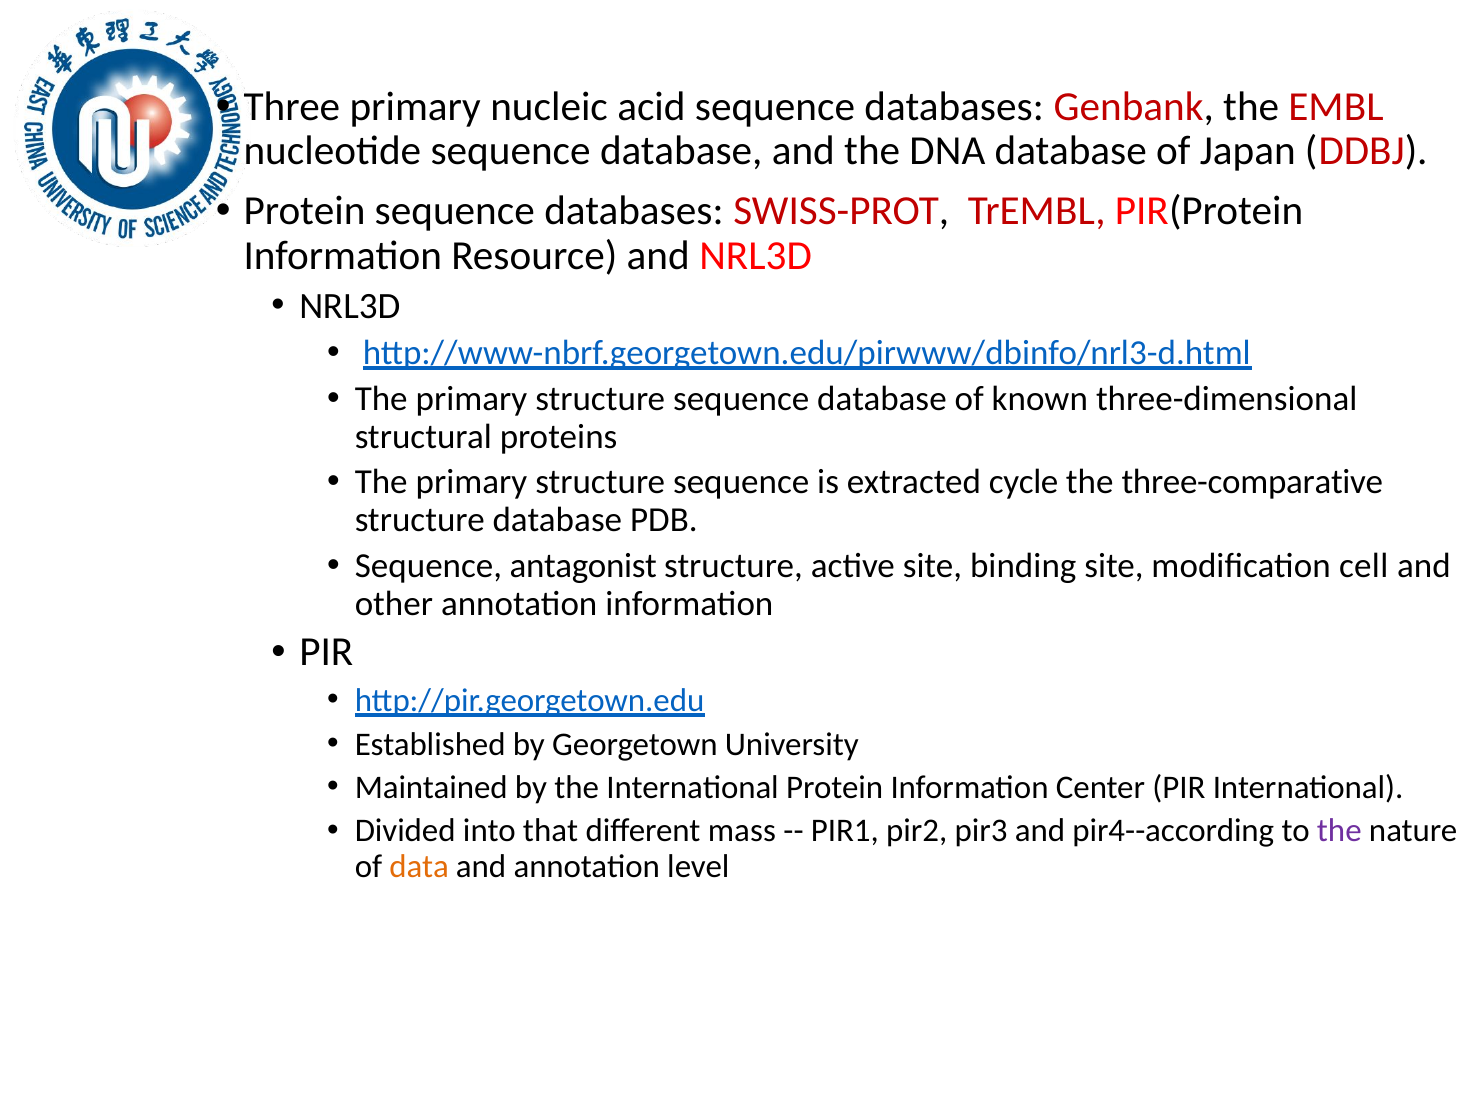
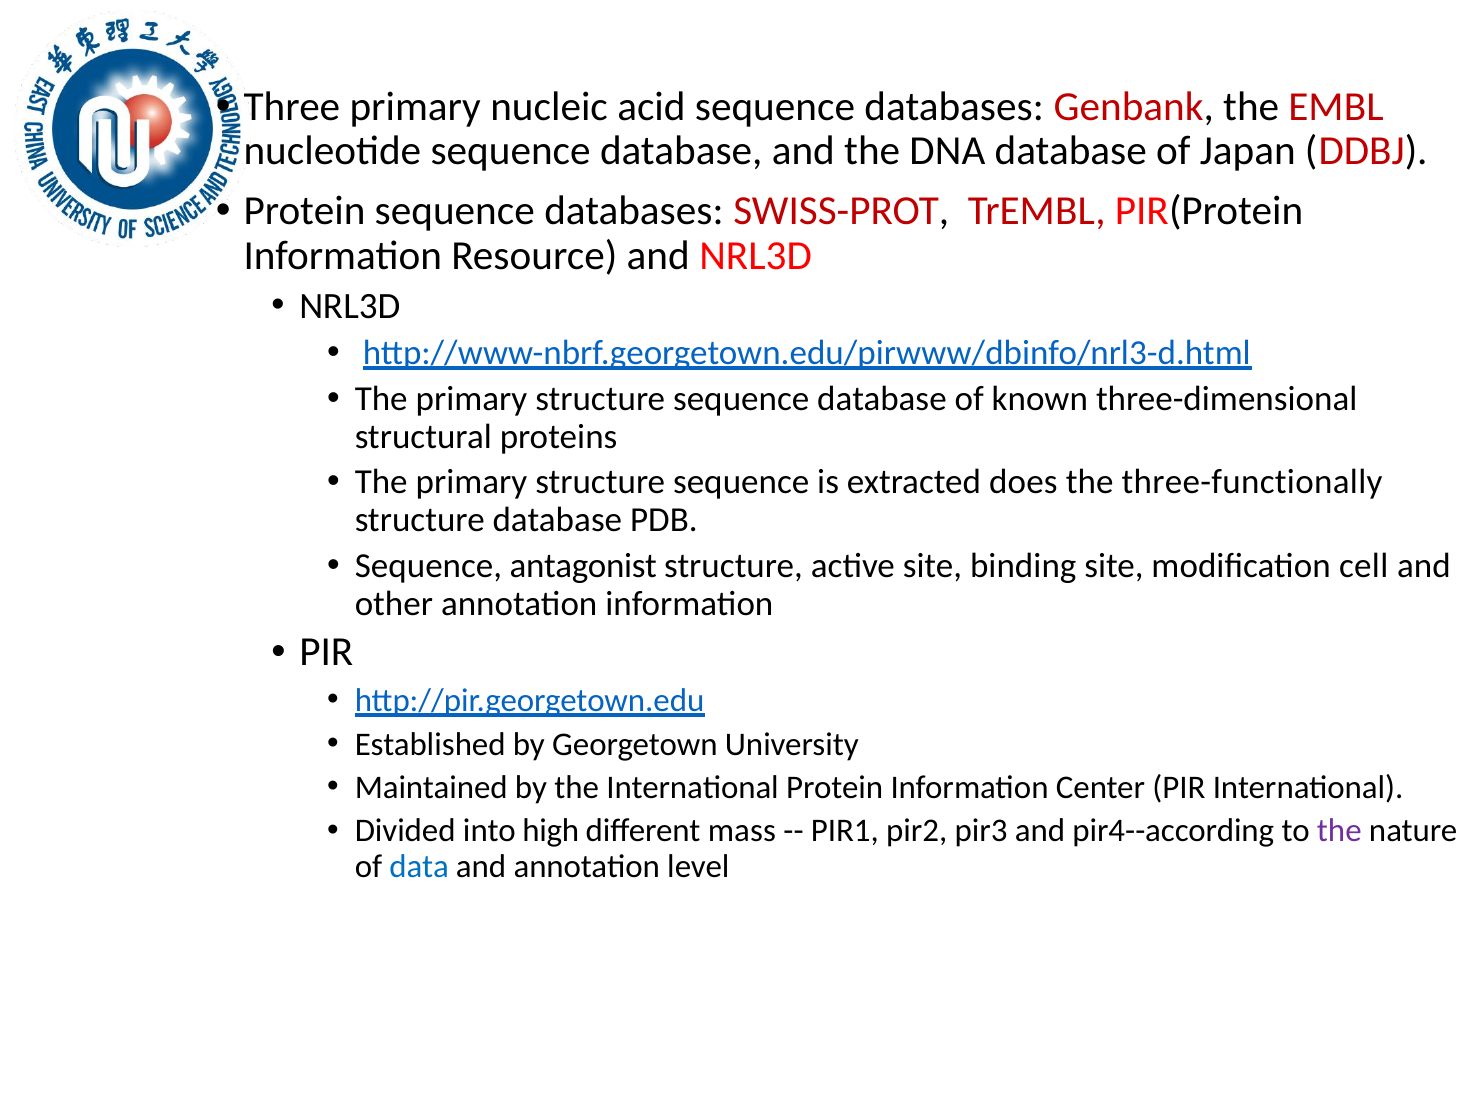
cycle: cycle -> does (1023, 482)
three-comparative: three-comparative -> three-functionally (1252, 482)
that: that -> high (551, 830)
data colour: orange -> blue (419, 866)
